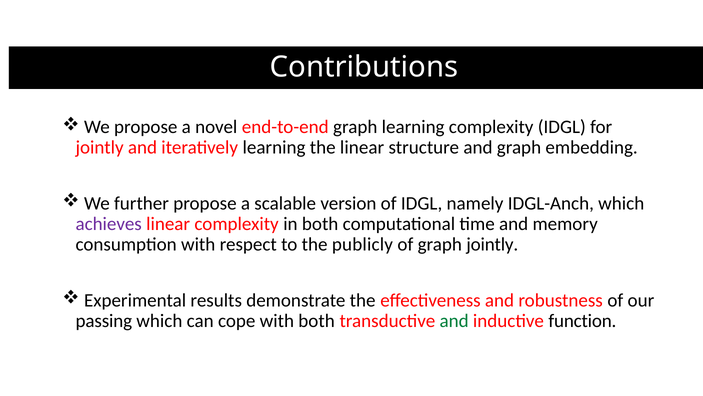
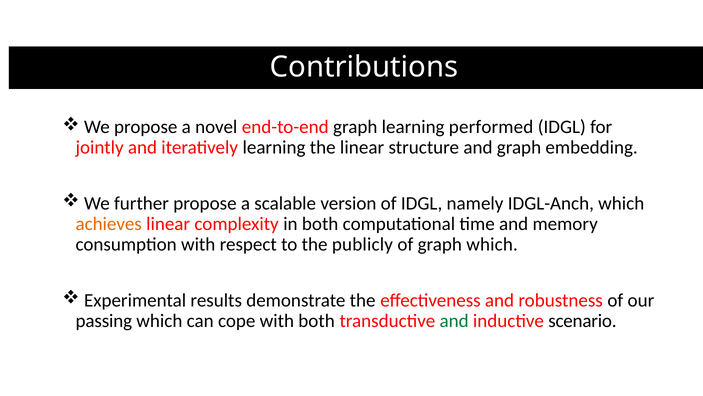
learning complexity: complexity -> performed (491, 127)
achieves colour: purple -> orange (109, 224)
graph jointly: jointly -> which (492, 244)
function: function -> scenario (582, 321)
